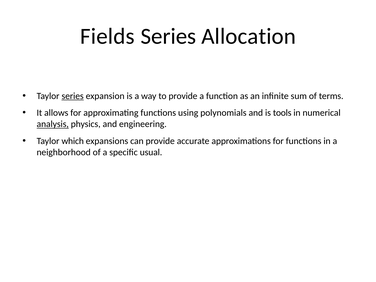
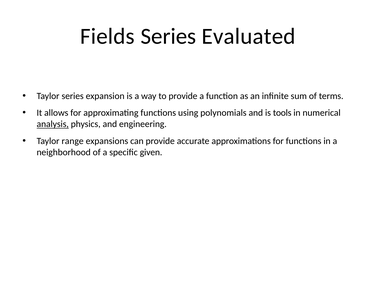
Allocation: Allocation -> Evaluated (249, 36)
series underline: present -> none (73, 96)
which: which -> range (73, 141)
usual: usual -> given (151, 152)
